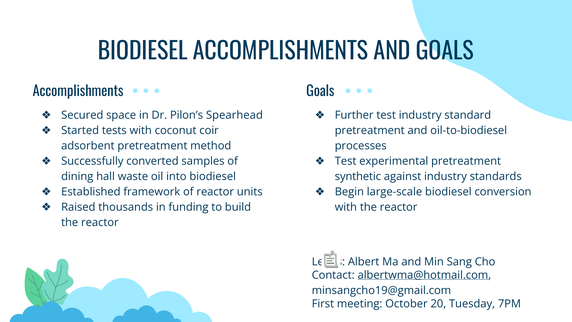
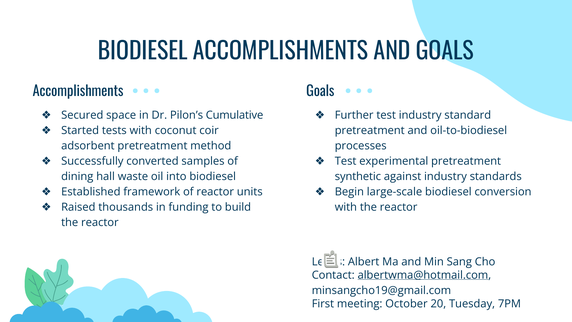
Spearhead: Spearhead -> Cumulative (235, 115)
